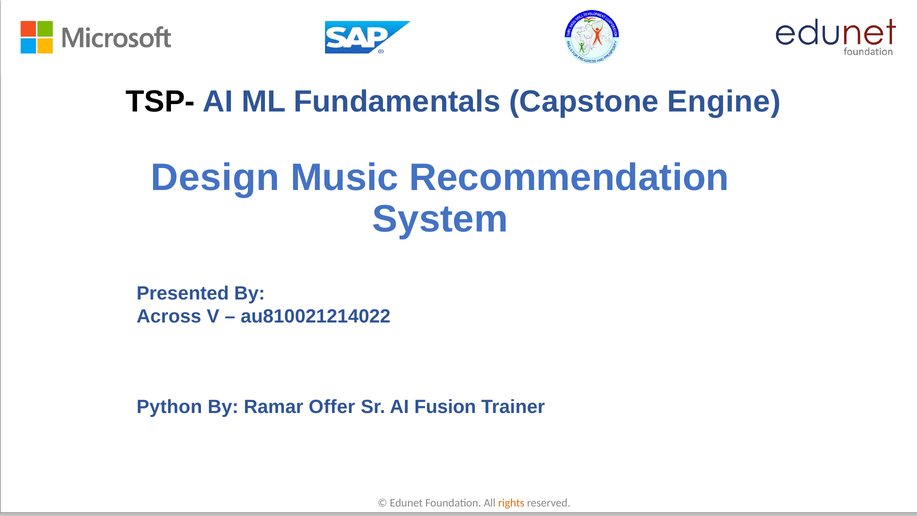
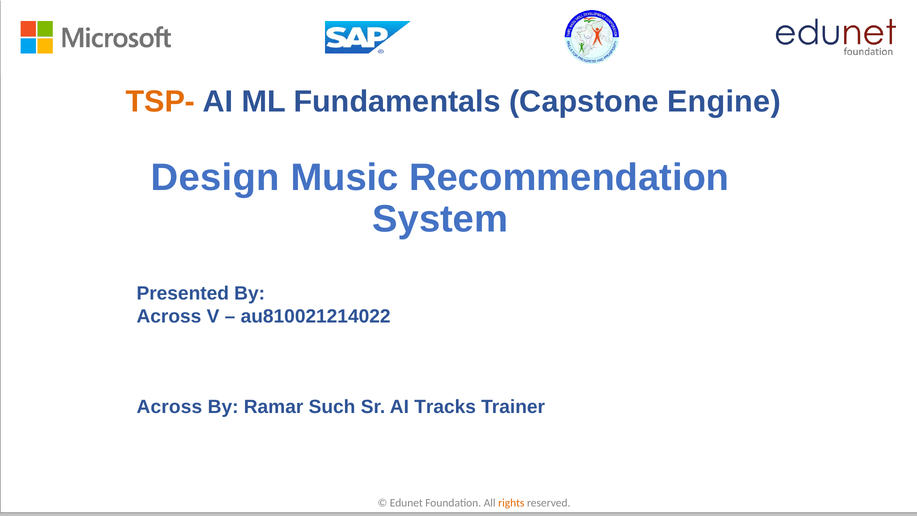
TSP- colour: black -> orange (160, 102)
Python: Python -> Across (169, 407)
Offer: Offer -> Such (332, 407)
Fusion: Fusion -> Tracks (445, 407)
